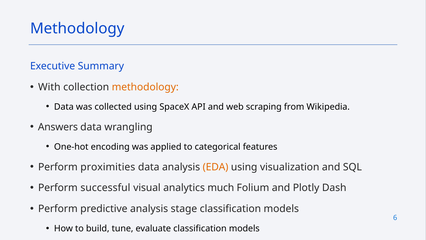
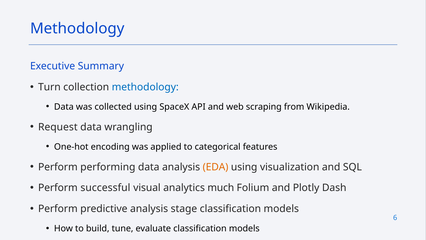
With: With -> Turn (49, 87)
methodology colour: orange -> blue (145, 87)
Answers: Answers -> Request (58, 127)
proximities: proximities -> performing (108, 167)
